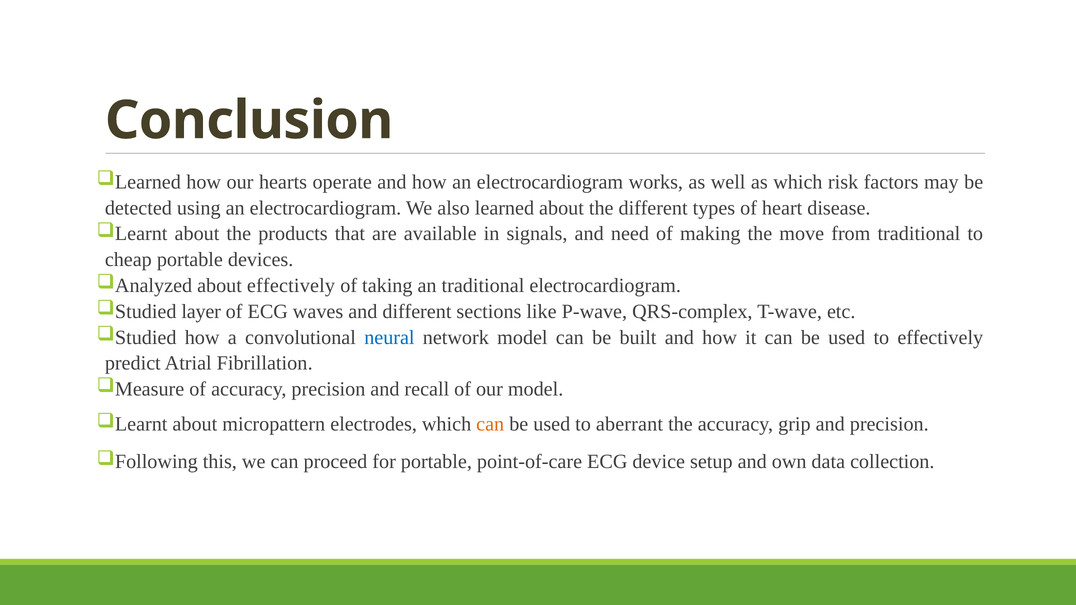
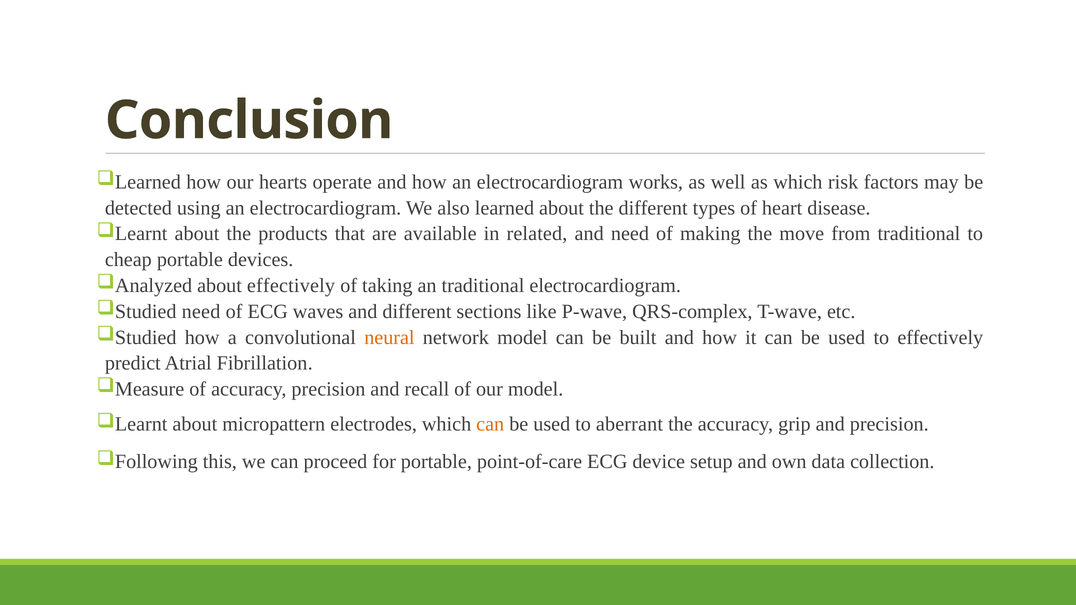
signals: signals -> related (537, 234)
layer: layer -> need (201, 312)
neural colour: blue -> orange (389, 337)
